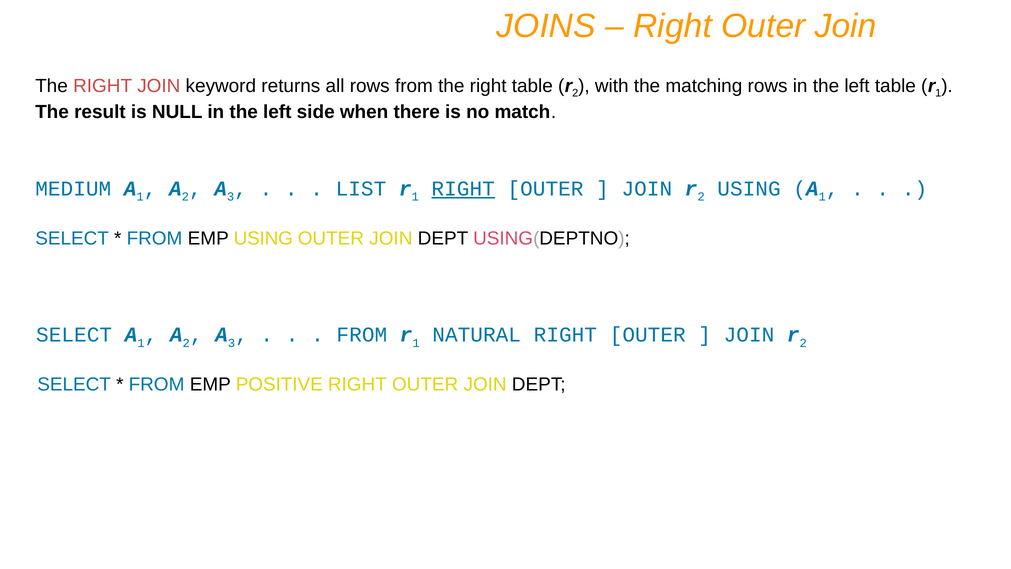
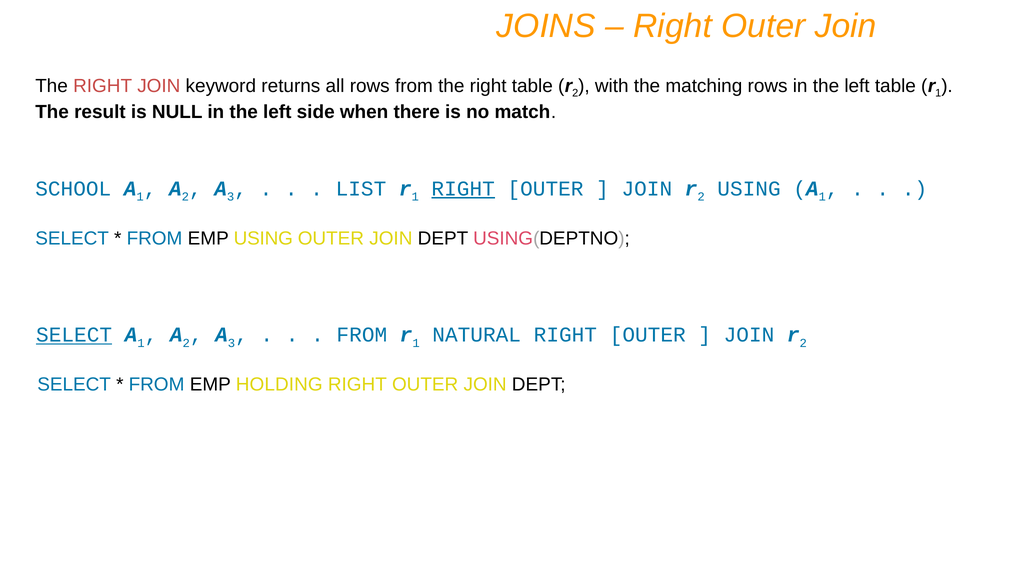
MEDIUM: MEDIUM -> SCHOOL (73, 188)
SELECT underline: none -> present (74, 335)
POSITIVE: POSITIVE -> HOLDING (279, 384)
